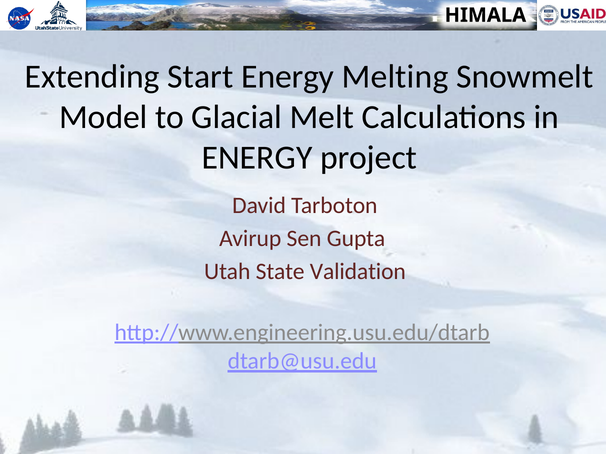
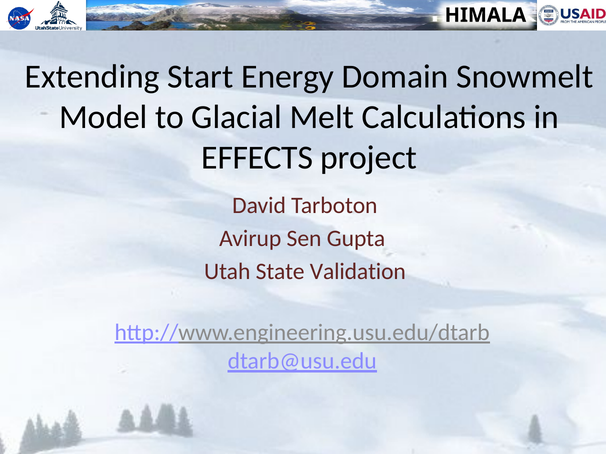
Melting: Melting -> Domain (395, 77)
ENERGY: ENERGY -> EFFECTS (257, 158)
